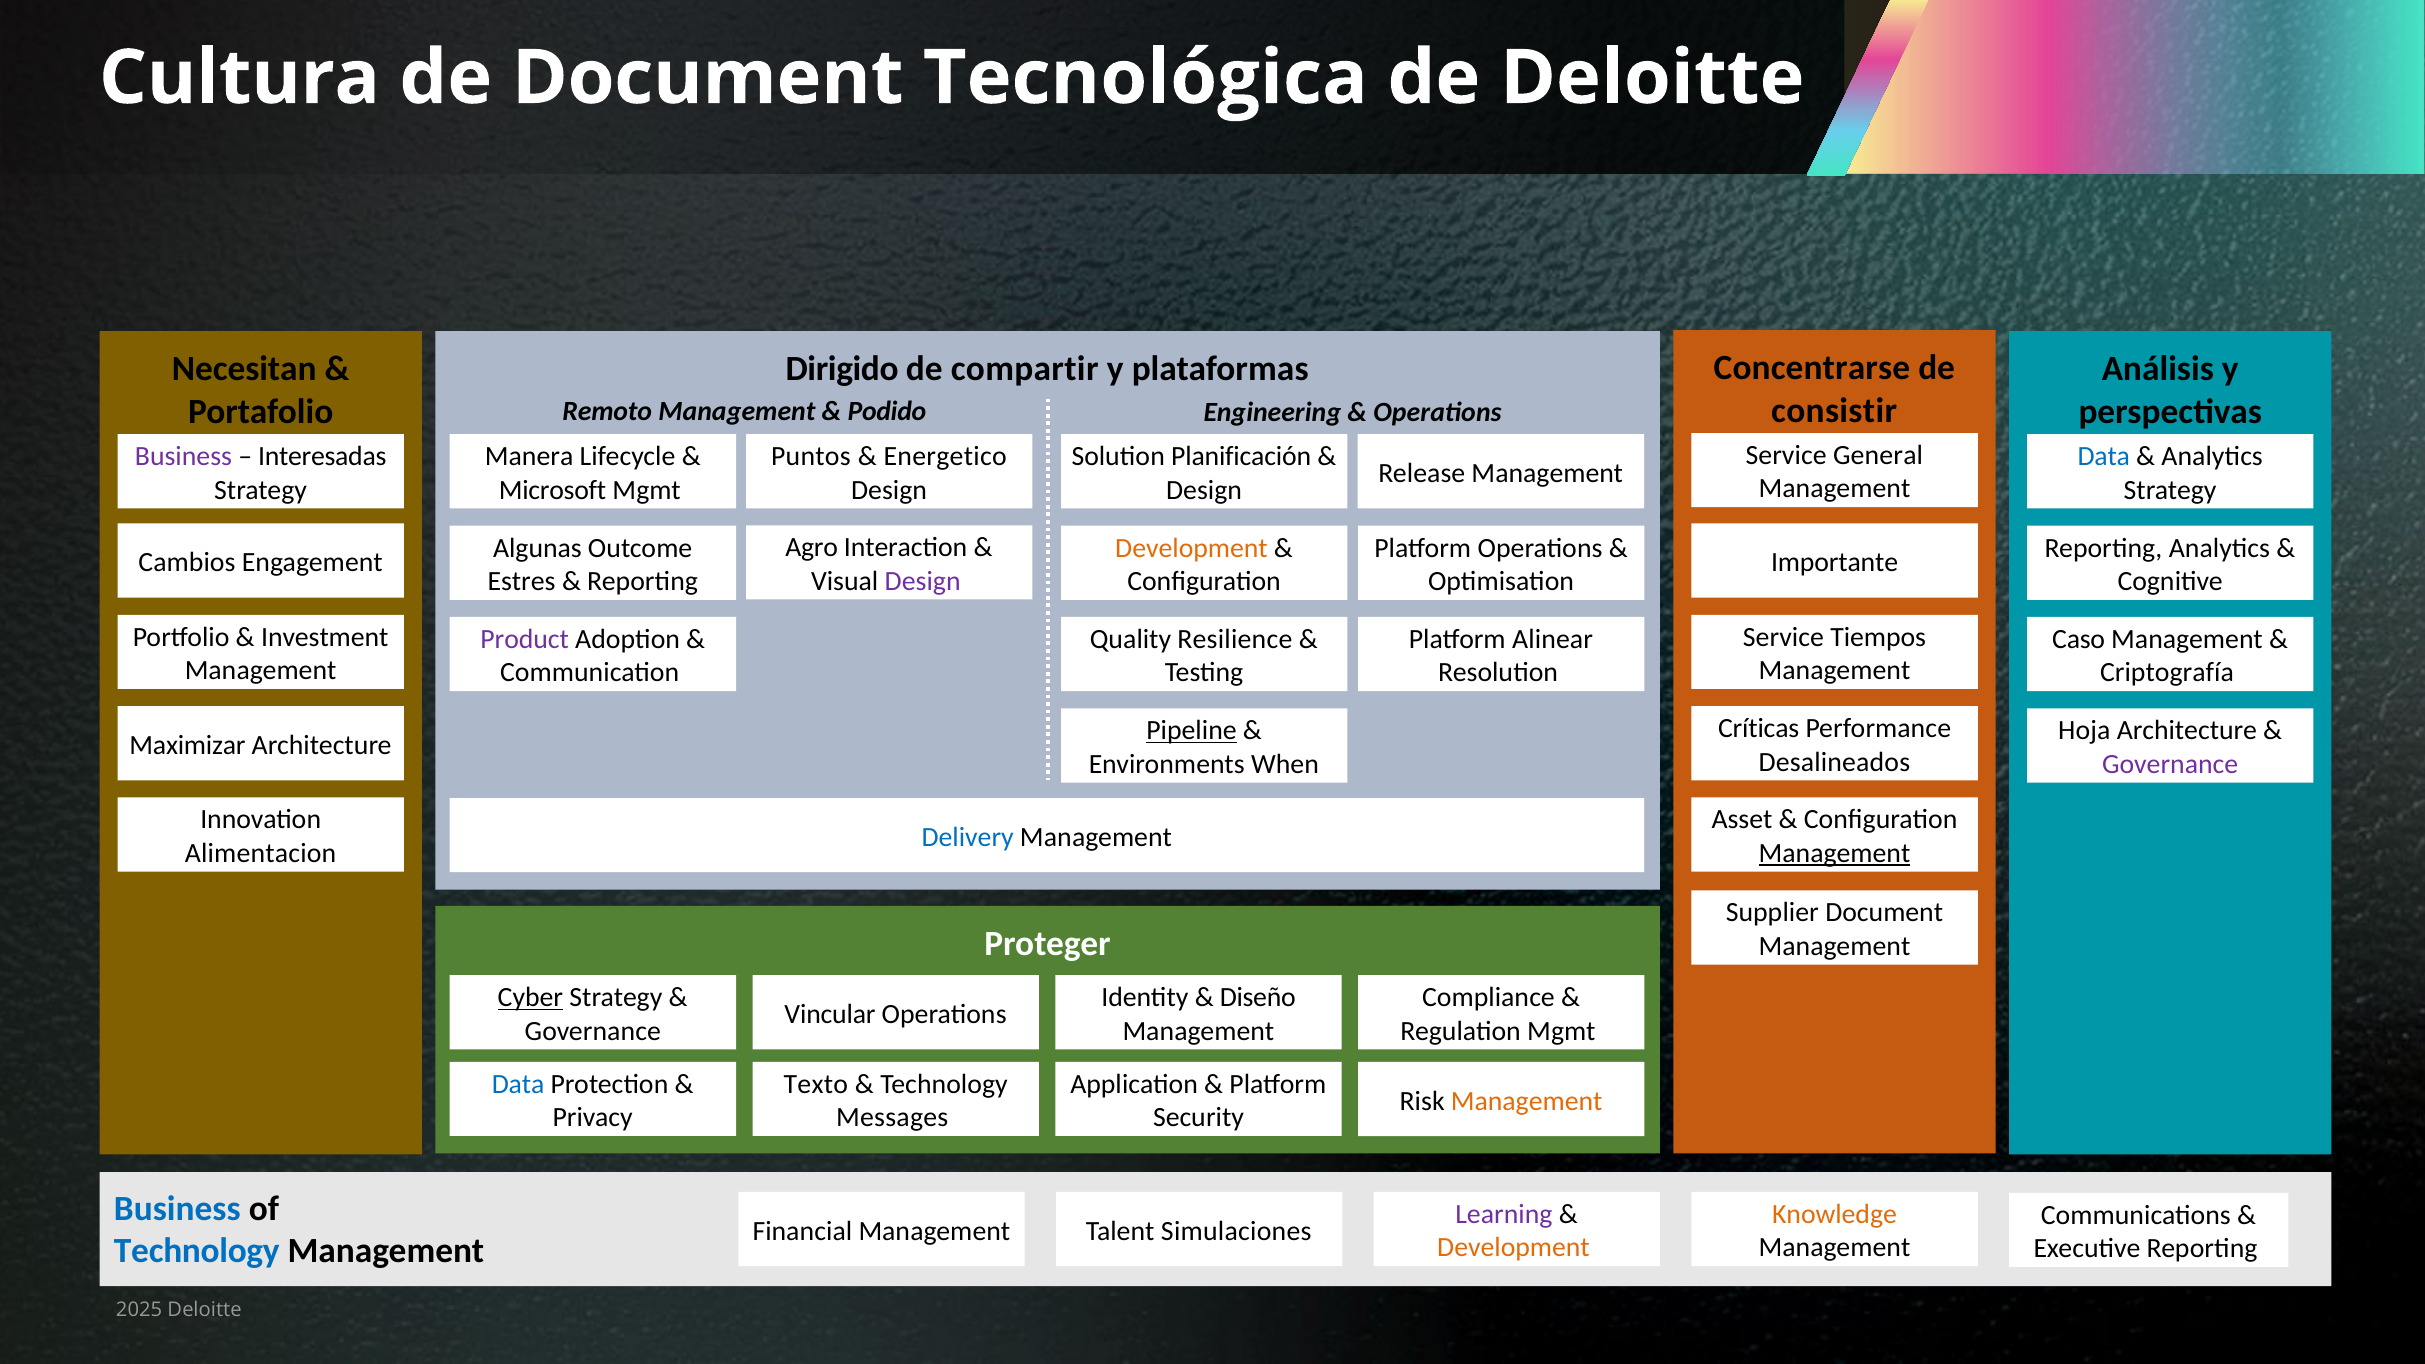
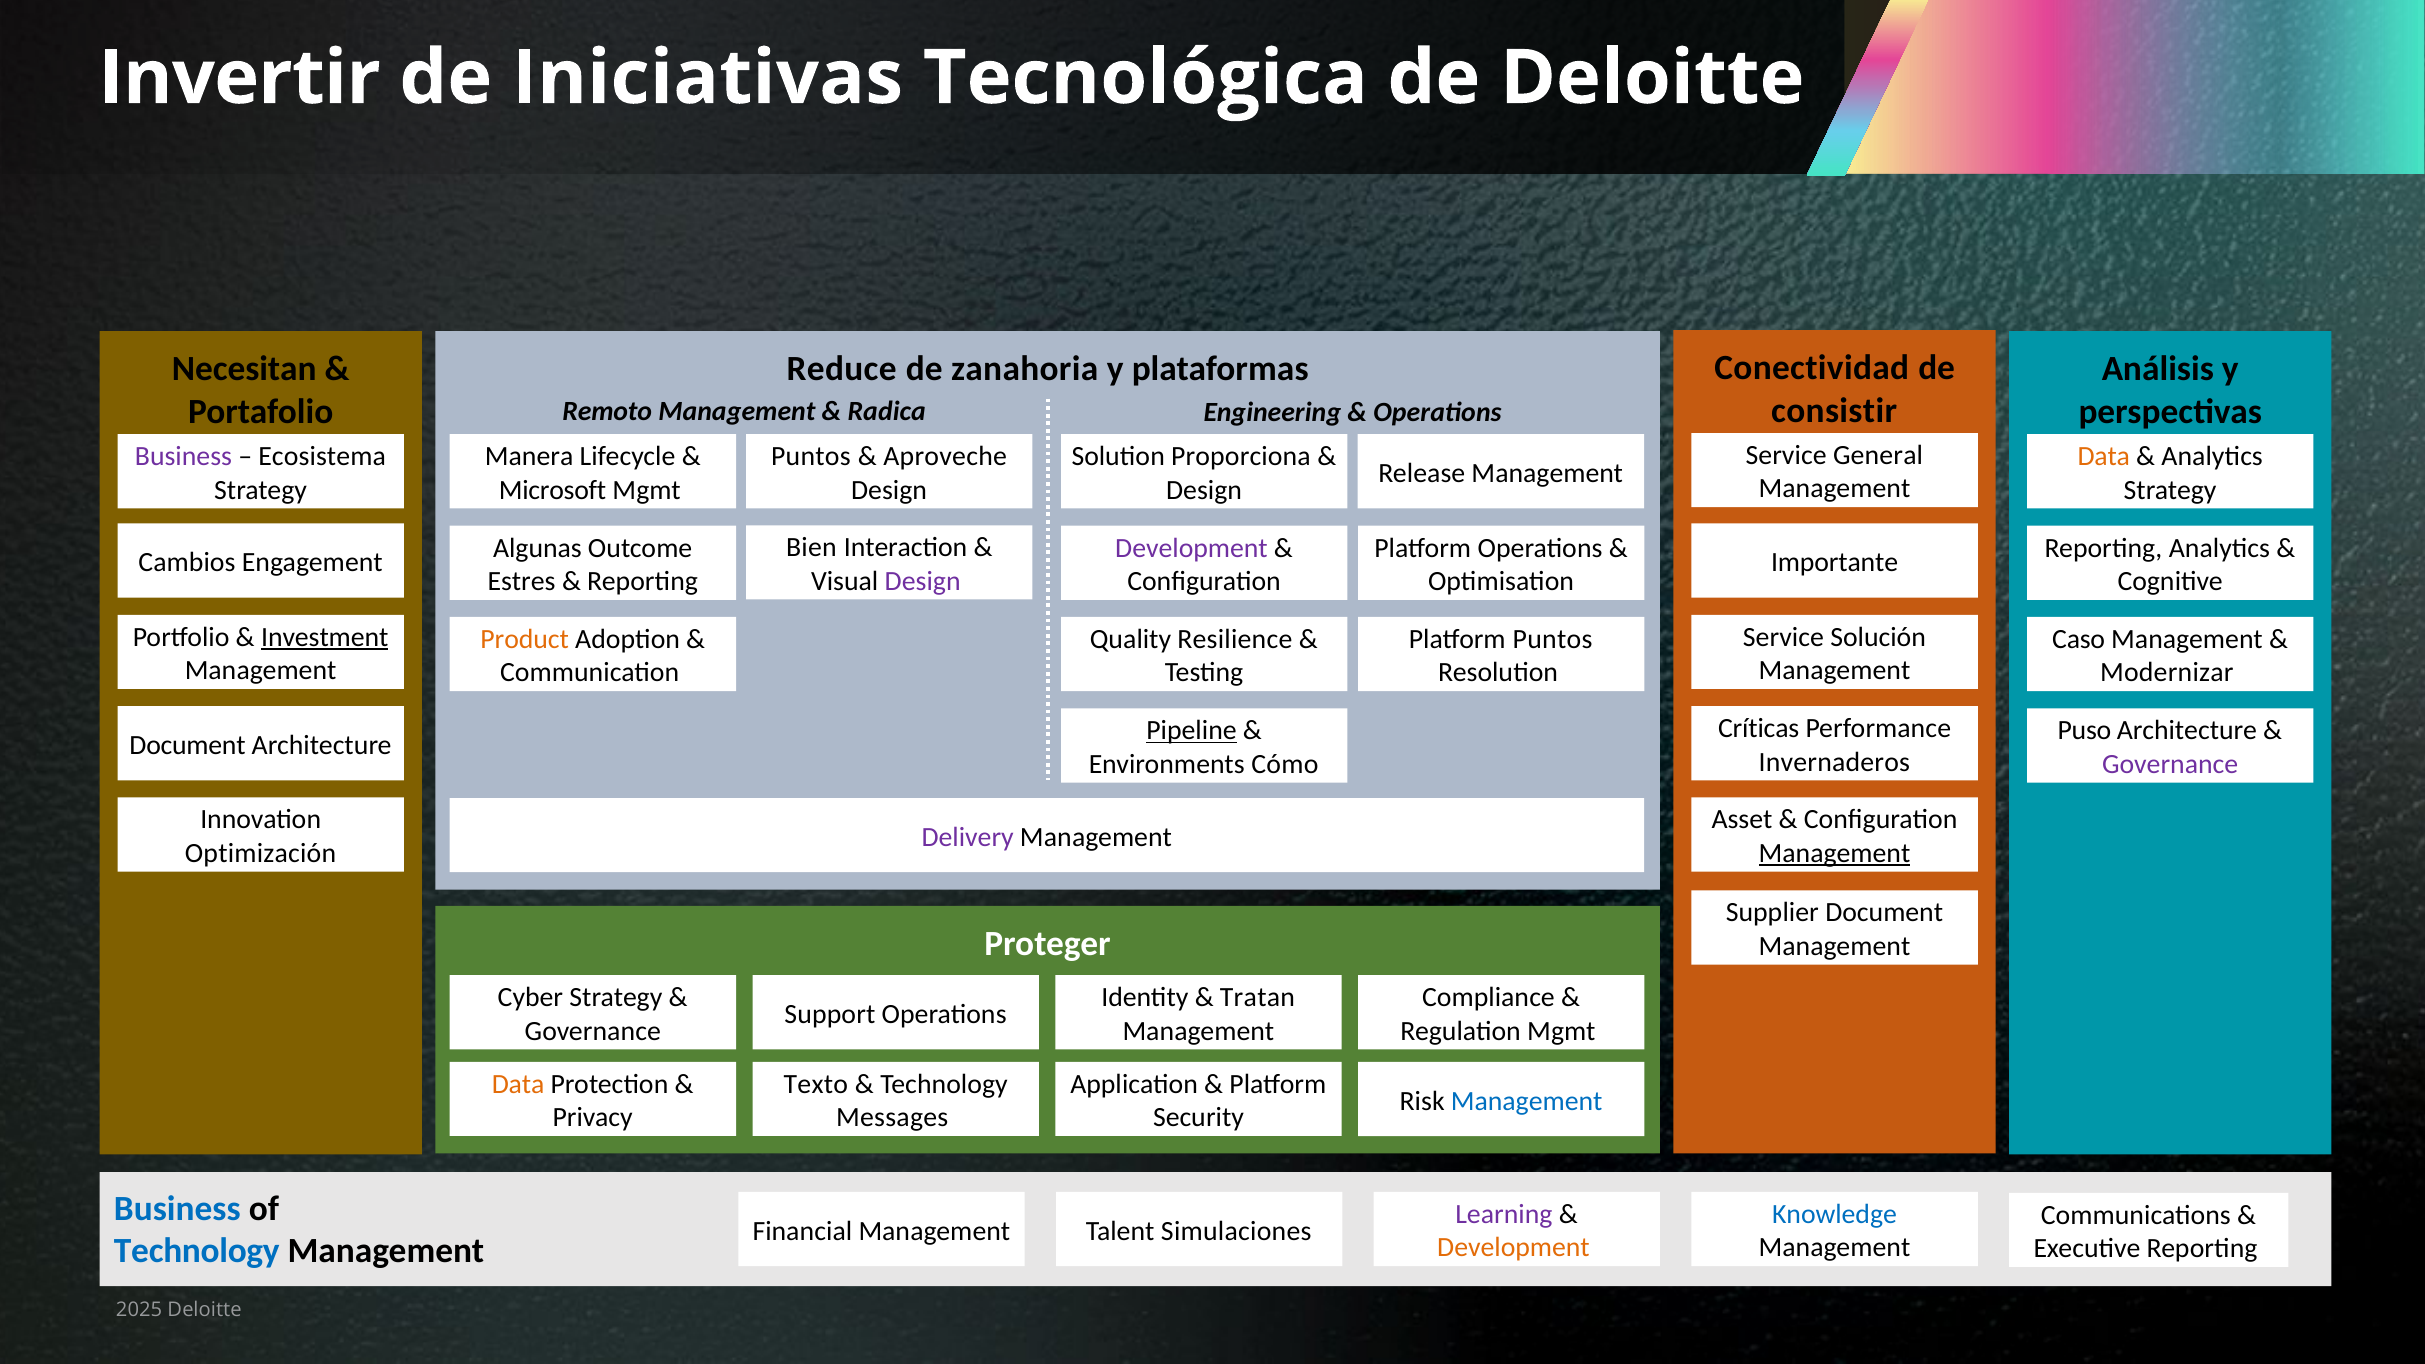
Cultura: Cultura -> Invertir (240, 78)
de Document: Document -> Iniciativas (707, 78)
Concentrarse: Concentrarse -> Conectividad (1812, 368)
Dirigido: Dirigido -> Reduce (842, 369)
compartir: compartir -> zanahoria (1025, 369)
Podido: Podido -> Radica (887, 412)
Interesadas: Interesadas -> Ecosistema (322, 457)
Energetico: Energetico -> Aproveche (945, 457)
Planificación: Planificación -> Proporciona (1241, 457)
Data colour: blue -> orange (2104, 457)
Agro: Agro -> Bien (811, 548)
Development colour: orange -> purple (1191, 548)
Investment underline: none -> present (325, 637)
Tiempos: Tiempos -> Solución (1878, 637)
Product colour: purple -> orange (525, 639)
Platform Alinear: Alinear -> Puntos (1553, 639)
Criptografía: Criptografía -> Modernizar (2167, 673)
Hoja: Hoja -> Puso (2084, 731)
Maximizar: Maximizar -> Document (188, 745)
Desalineados: Desalineados -> Invernaderos (1834, 762)
When: When -> Cómo (1285, 764)
Delivery colour: blue -> purple (968, 837)
Alimentacion: Alimentacion -> Optimización (261, 853)
Cyber underline: present -> none (530, 998)
Diseño: Diseño -> Tratan (1257, 998)
Vincular: Vincular -> Support (830, 1014)
Data colour: blue -> orange (518, 1084)
Management colour: orange -> blue (1527, 1101)
Knowledge colour: orange -> blue (1834, 1214)
